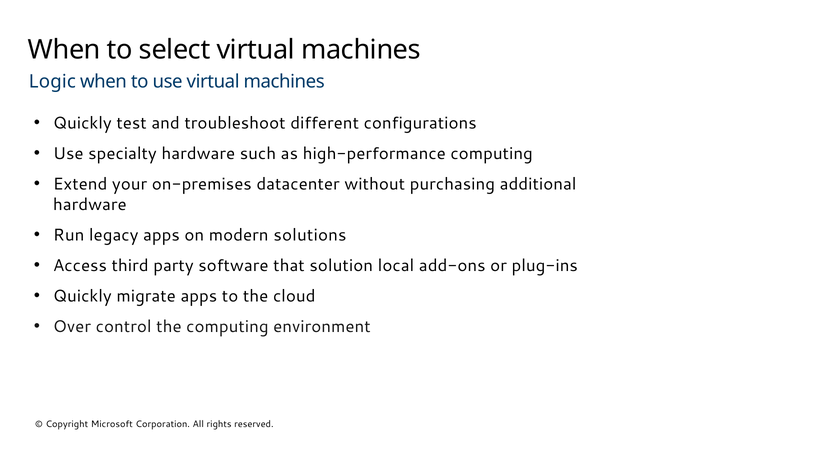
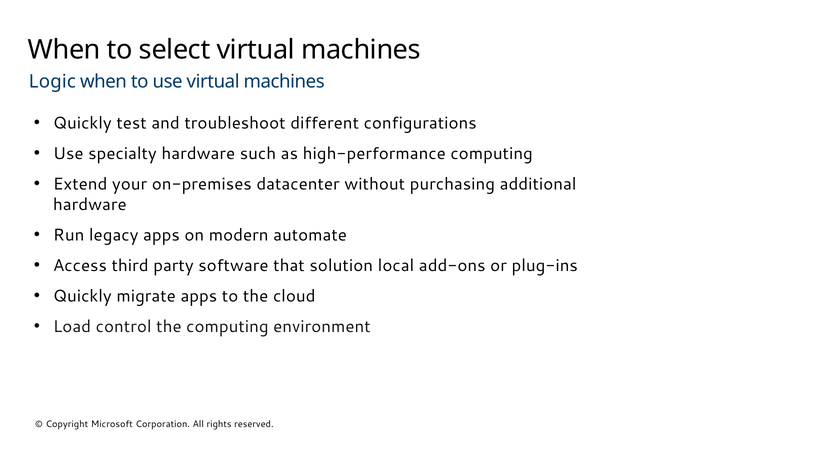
solutions: solutions -> automate (310, 235)
Over: Over -> Load (72, 327)
